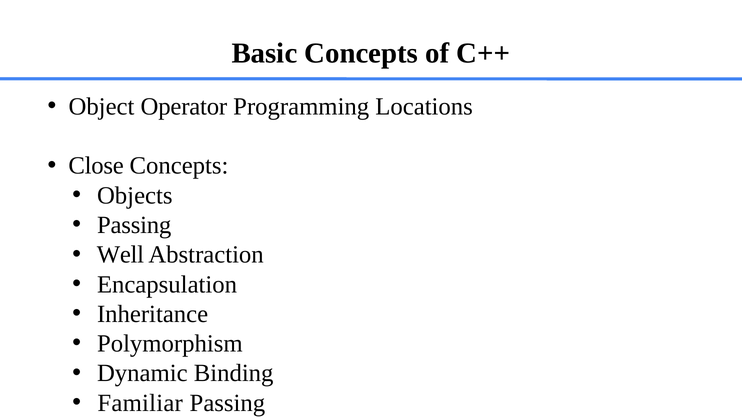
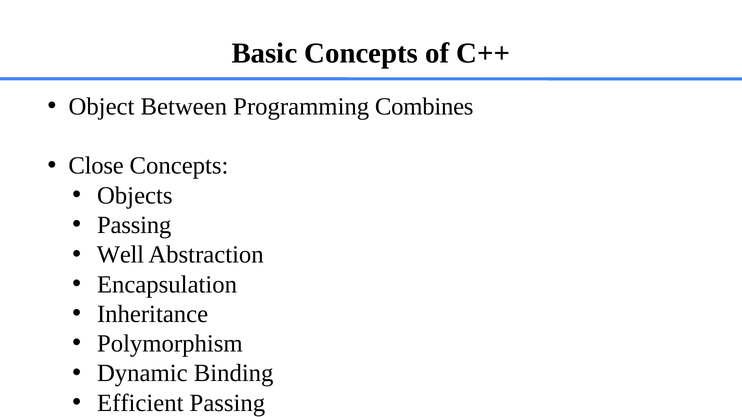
Operator: Operator -> Between (184, 107)
Locations: Locations -> Combines (424, 107)
Familiar: Familiar -> Efficient (140, 403)
